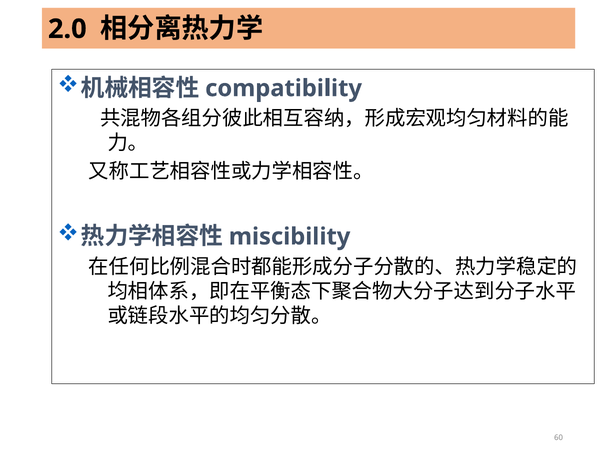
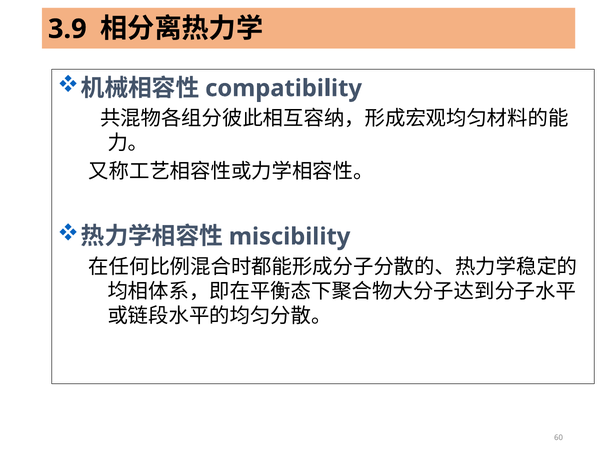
2.0: 2.0 -> 3.9 (67, 29)
